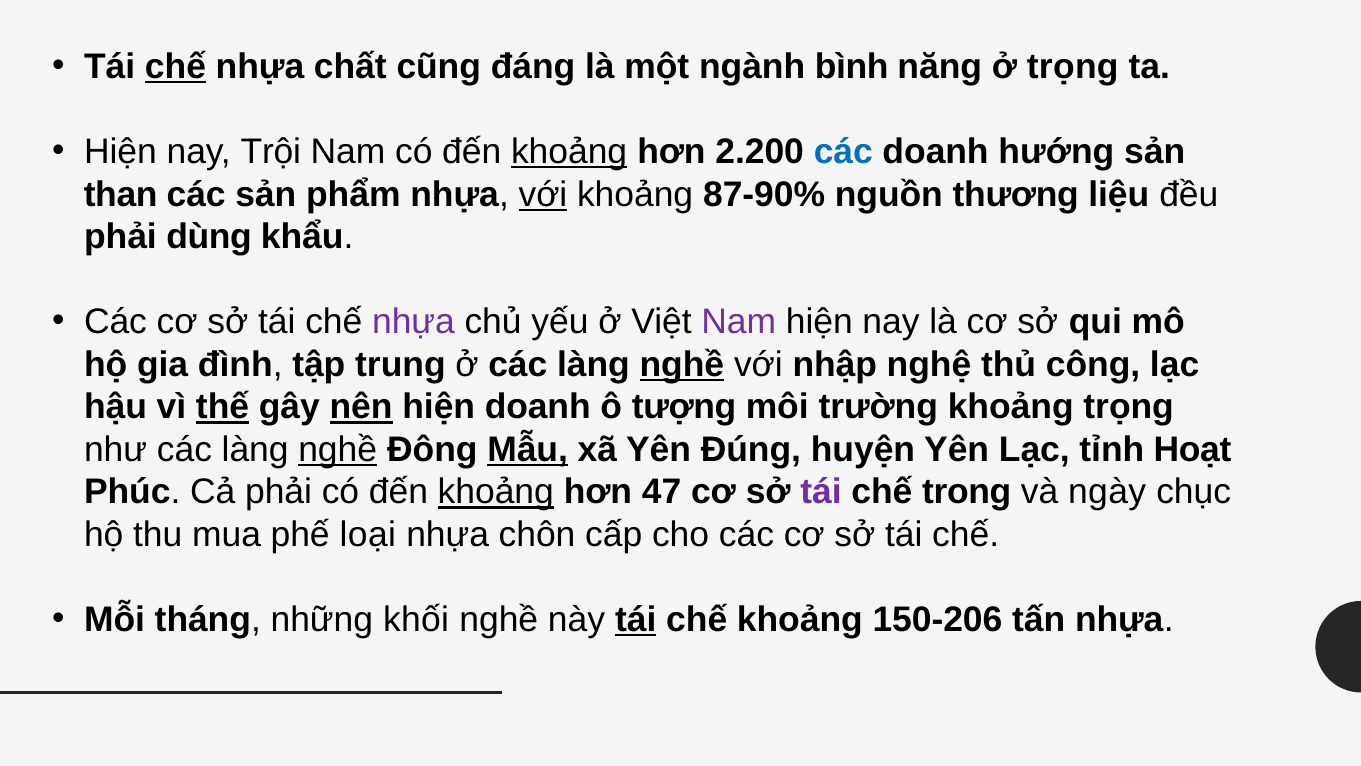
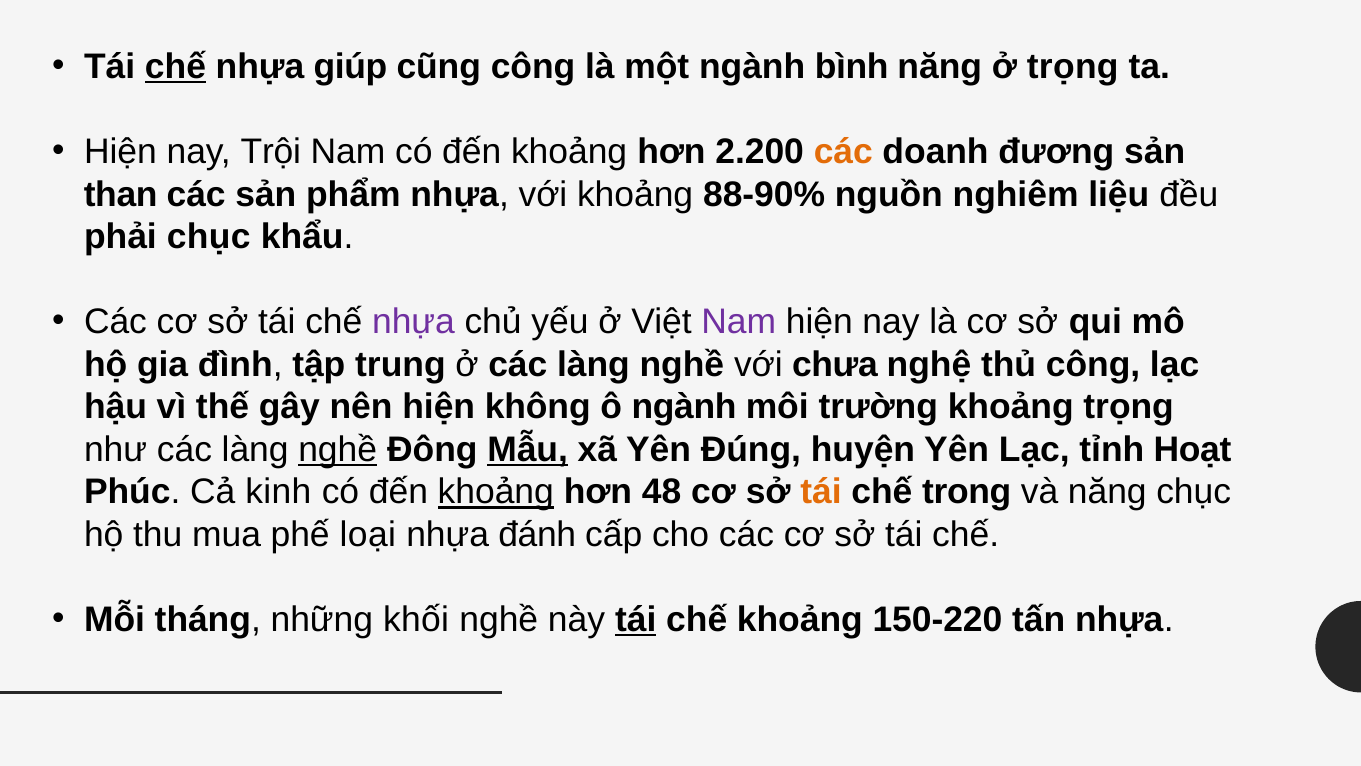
chất: chất -> giúp (351, 67)
cũng đáng: đáng -> công (533, 67)
khoảng underline: present -> none (569, 152)
các colour: blue -> orange (843, 152)
hướng: hướng -> đương (1056, 152)
với underline: present -> none (543, 194)
87-90%: 87-90% -> 88-90% (764, 194)
thương: thương -> nghiêm (1016, 194)
phải dùng: dùng -> chục (209, 237)
nghề underline: present -> none (682, 364)
nhập: nhập -> chưa (835, 364)
thế underline: present -> none (223, 407)
nên underline: present -> none (361, 407)
hiện doanh: doanh -> không (538, 407)
ô tượng: tượng -> ngành (684, 407)
Cả phải: phải -> kinh (278, 492)
47: 47 -> 48 (662, 492)
tái colour: purple -> orange (821, 492)
và ngày: ngày -> năng (1107, 492)
chôn: chôn -> đánh (537, 535)
150-206: 150-206 -> 150-220 (937, 620)
